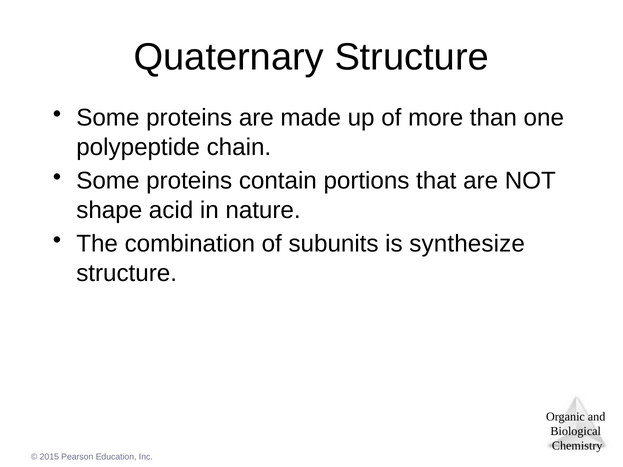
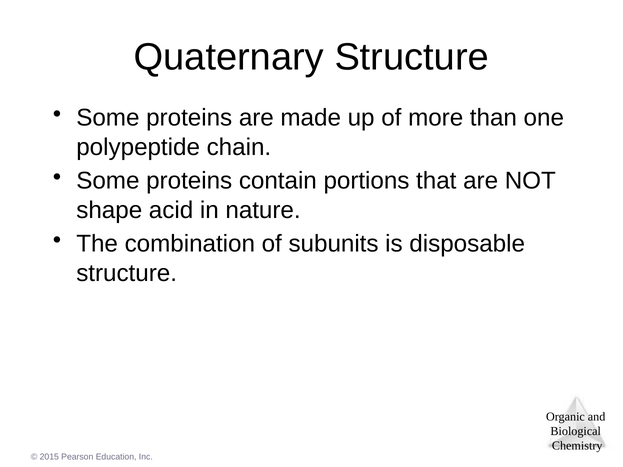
synthesize: synthesize -> disposable (467, 244)
